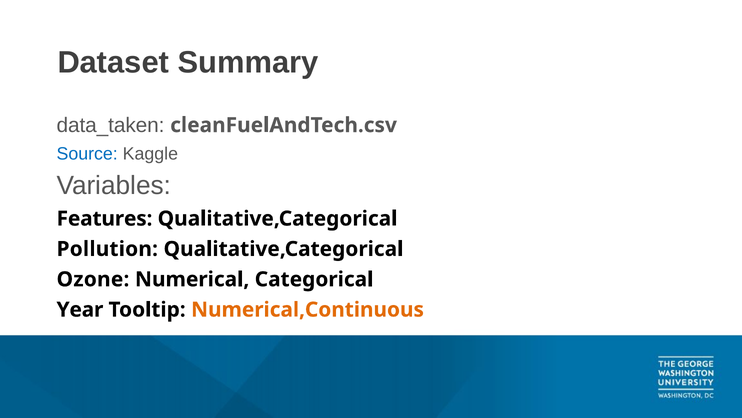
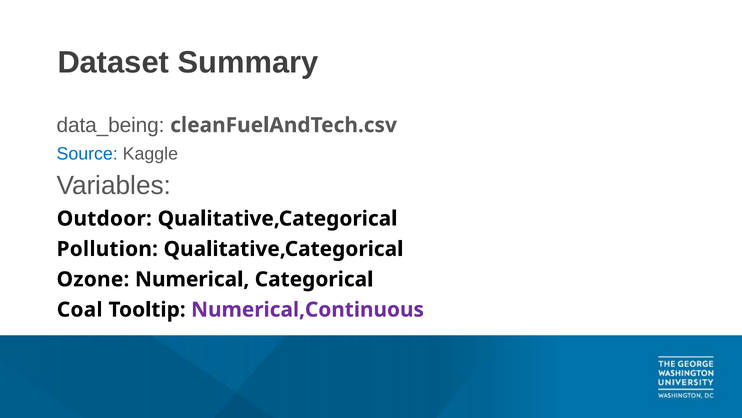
data_taken: data_taken -> data_being (111, 125)
Features: Features -> Outdoor (104, 218)
Year: Year -> Coal (80, 309)
Numerical,Continuous colour: orange -> purple (308, 309)
